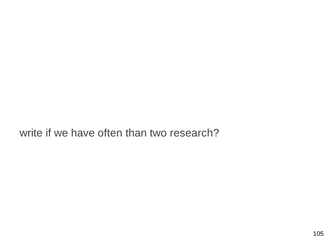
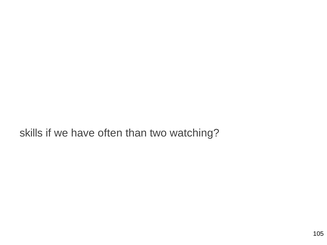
write: write -> skills (31, 133)
research: research -> watching (195, 133)
